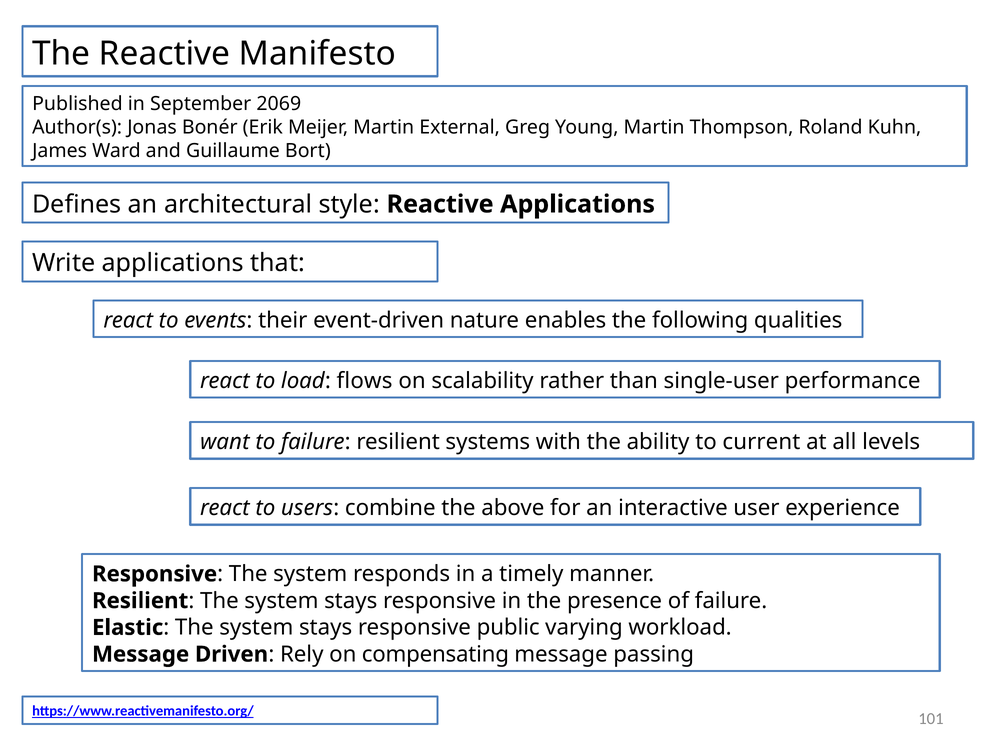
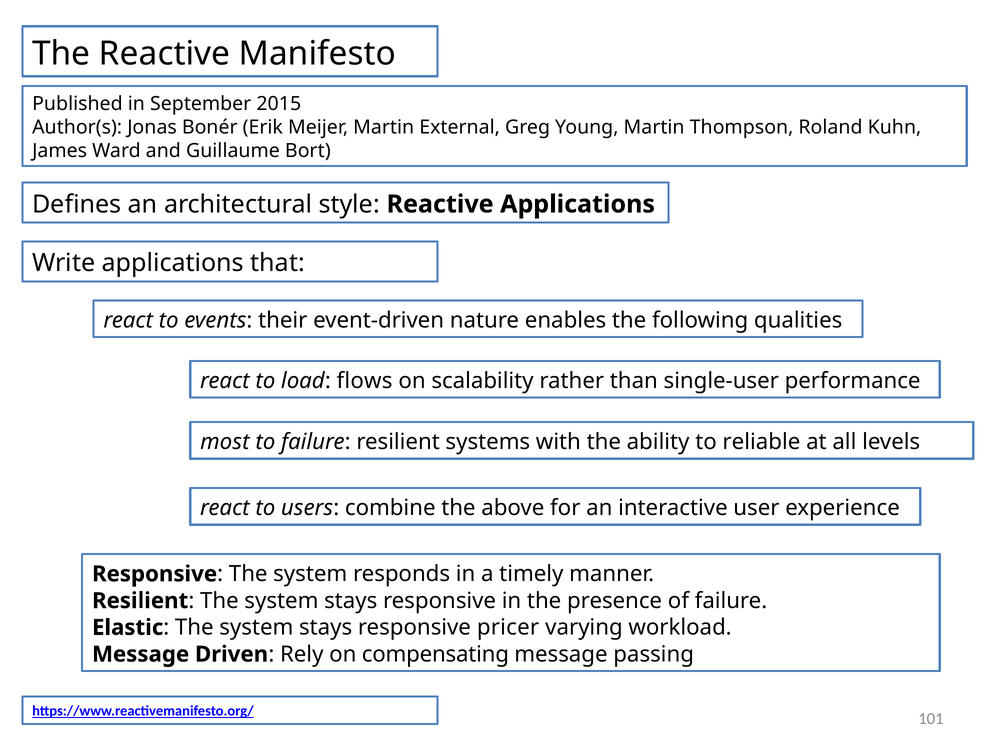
2069: 2069 -> 2015 (279, 104)
want: want -> most (225, 442)
current: current -> reliable (761, 442)
public: public -> pricer (508, 628)
